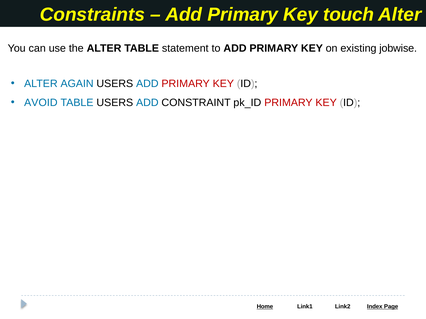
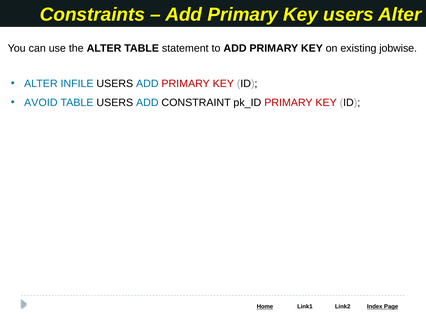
Key touch: touch -> users (349, 15)
AGAIN: AGAIN -> INFILE (77, 84)
